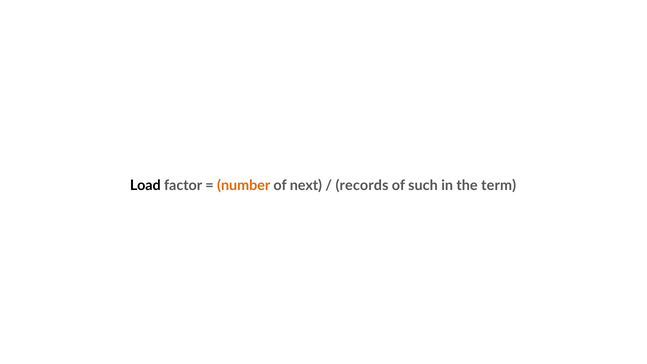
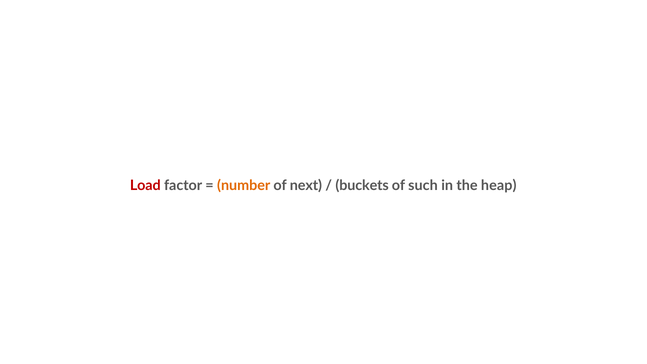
Load colour: black -> red (145, 185)
records: records -> buckets (362, 185)
term: term -> heap (499, 185)
